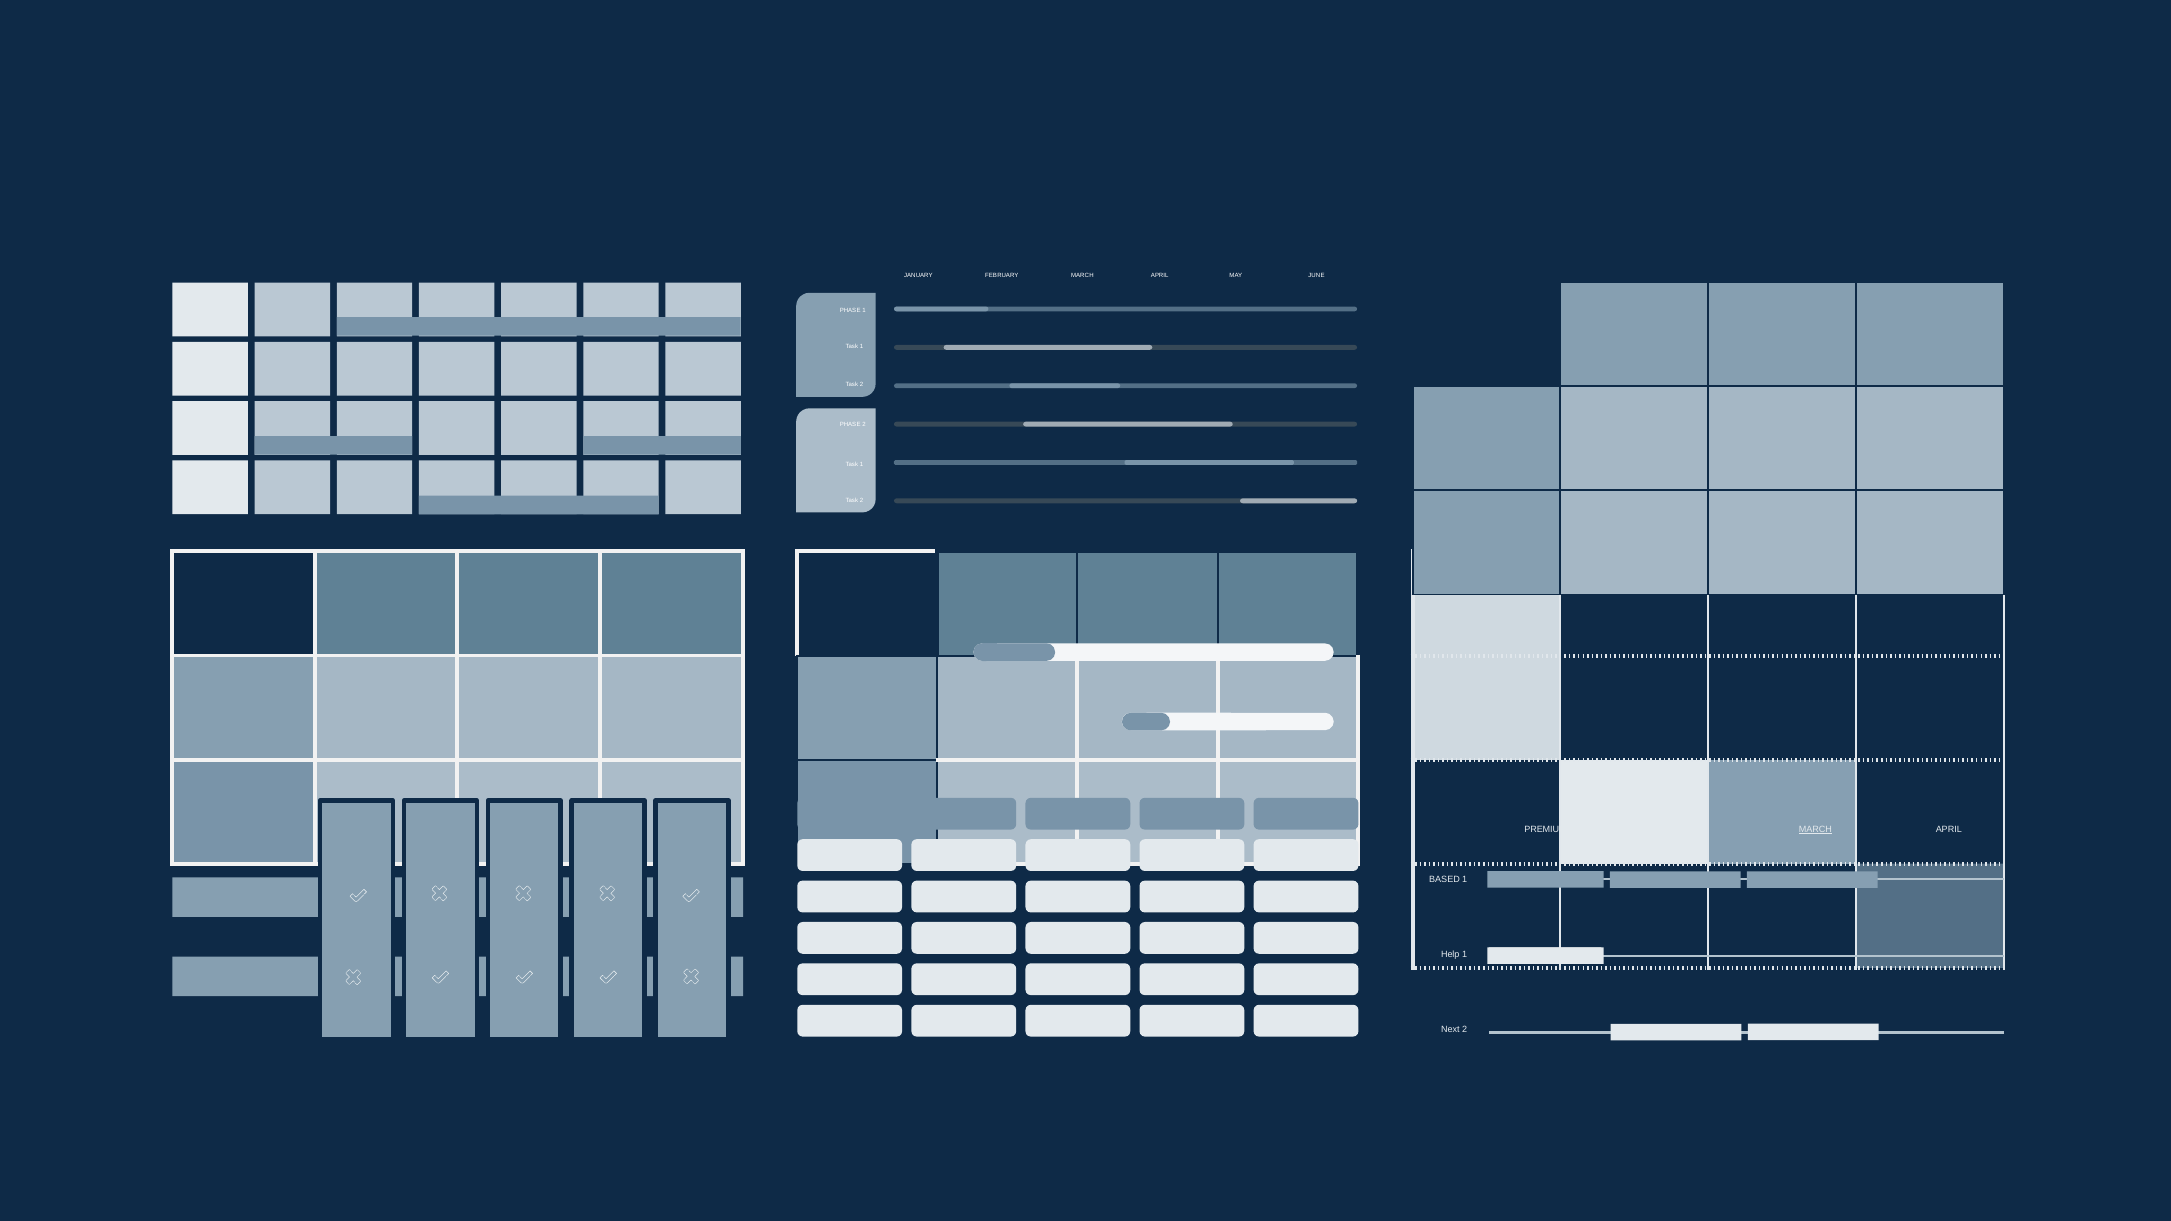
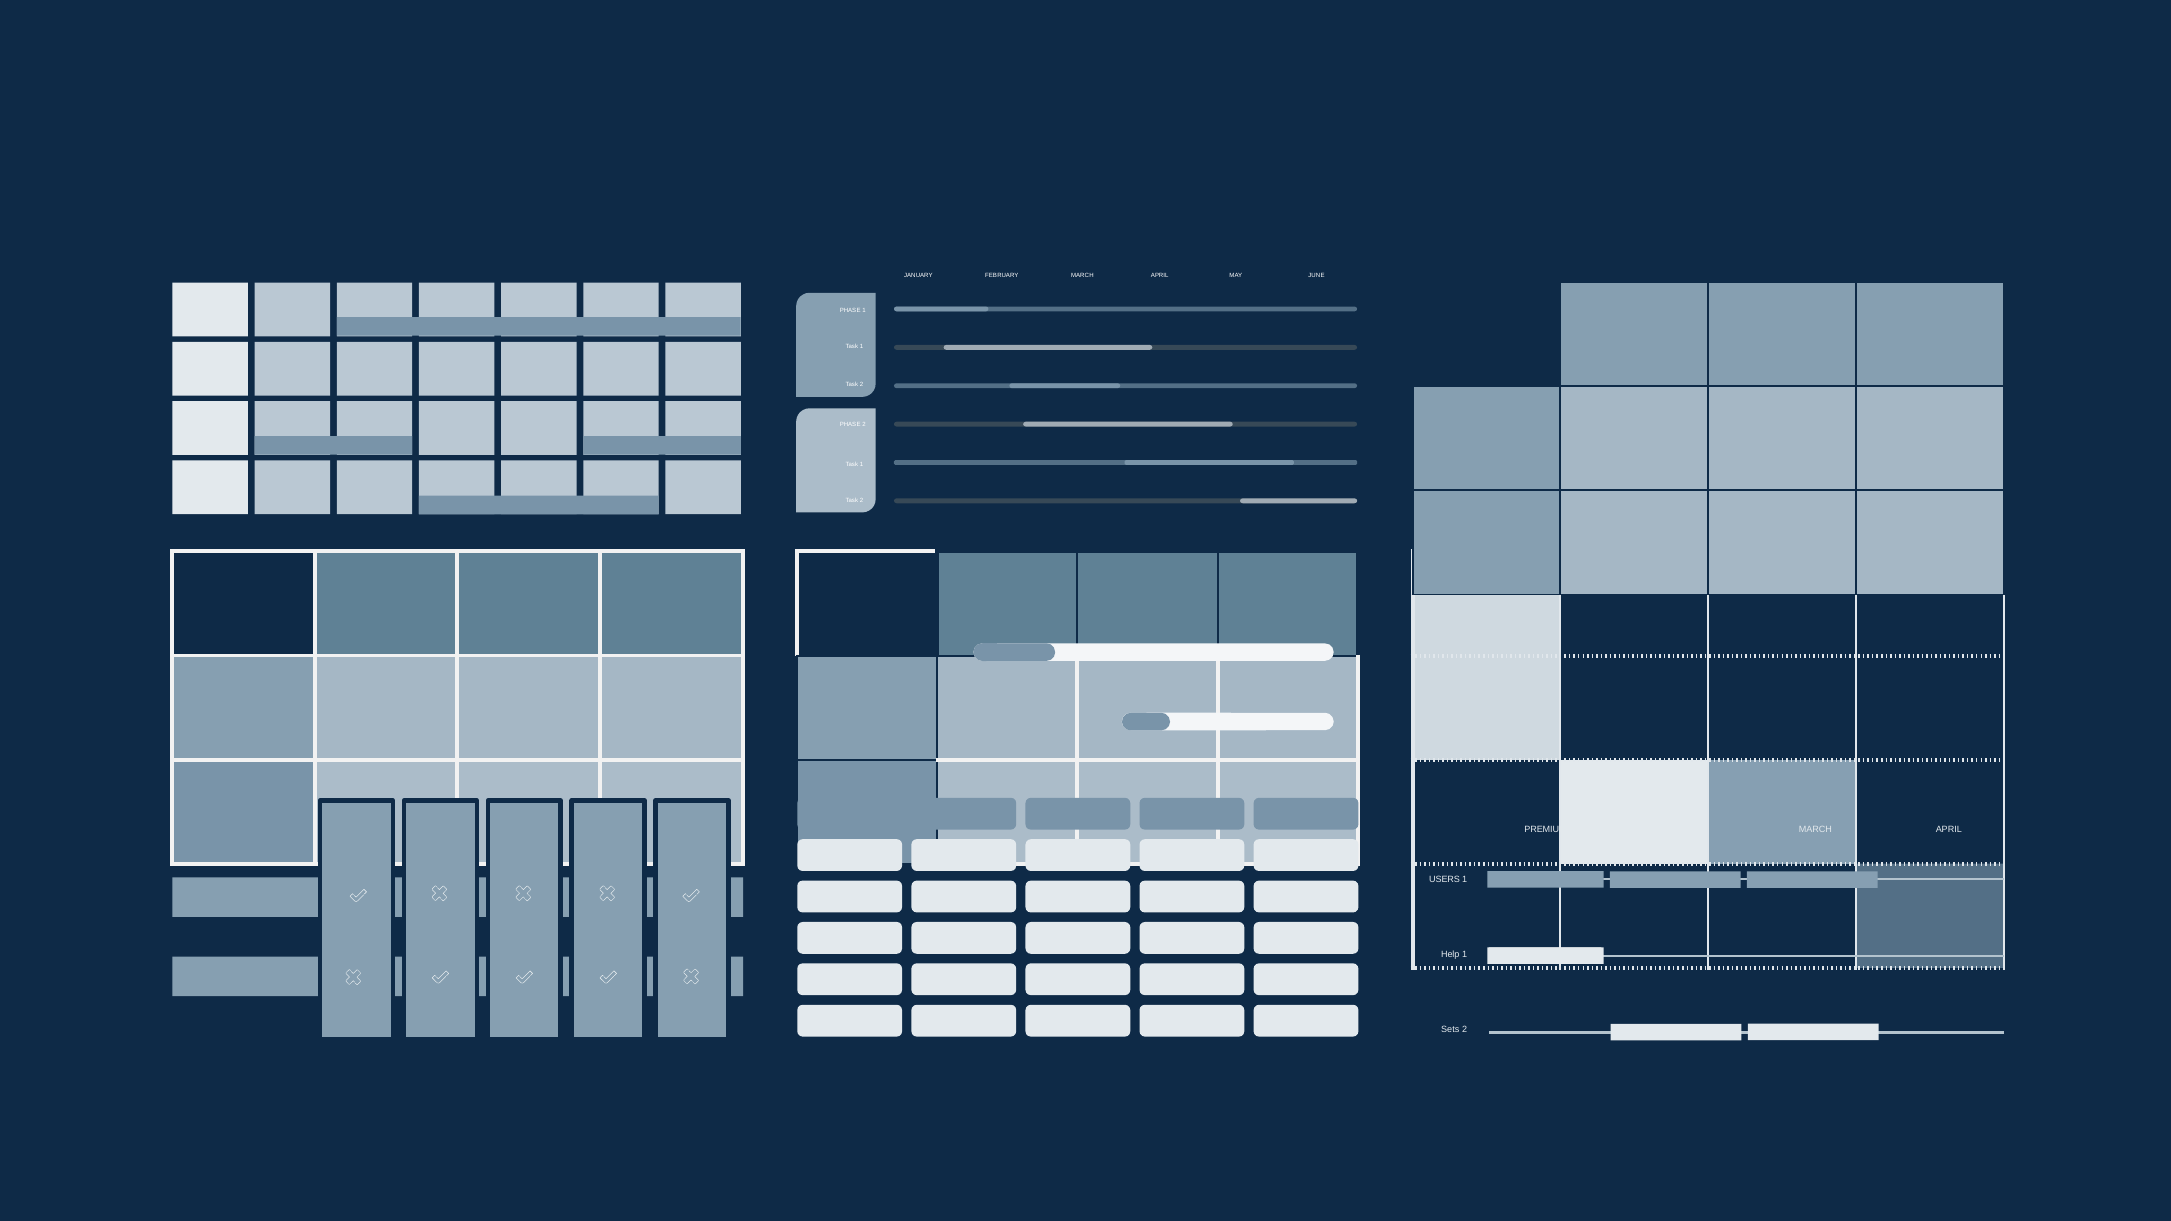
MARCH underline: present -> none (1815, 830)
BASED: BASED -> USERS (1445, 880)
Next: Next -> Sets (1450, 1030)
